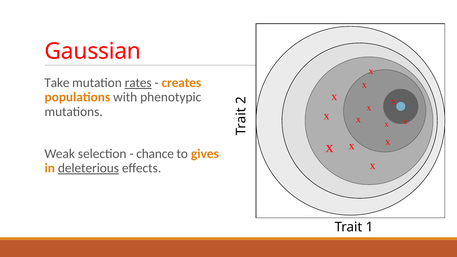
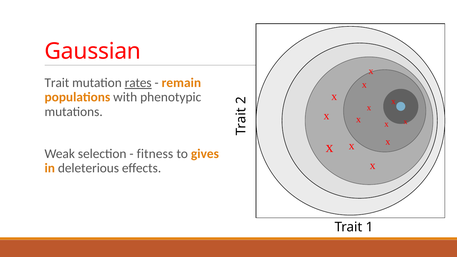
Take: Take -> Trait (57, 83)
creates: creates -> remain (181, 83)
chance: chance -> fitness (155, 154)
deleterious underline: present -> none (88, 168)
